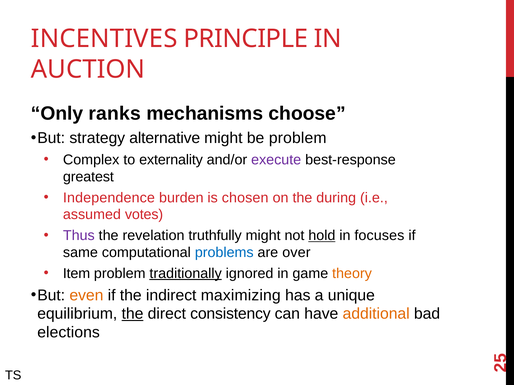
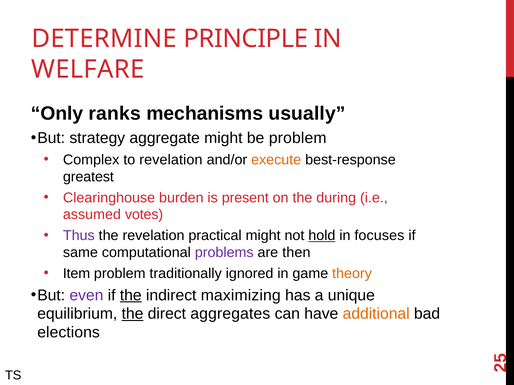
INCENTIVES: INCENTIVES -> DETERMINE (104, 39)
AUCTION: AUCTION -> WELFARE (88, 69)
choose: choose -> usually (307, 114)
alternative: alternative -> aggregate (165, 138)
to externality: externality -> revelation (171, 160)
execute colour: purple -> orange (276, 160)
Independence: Independence -> Clearinghouse (109, 198)
chosen: chosen -> present (245, 198)
truthfully: truthfully -> practical (215, 236)
problems colour: blue -> purple (224, 253)
over: over -> then (296, 253)
traditionally underline: present -> none (186, 274)
even colour: orange -> purple (86, 296)
the underline: none -> present (131, 296)
consistency: consistency -> aggregates (230, 314)
